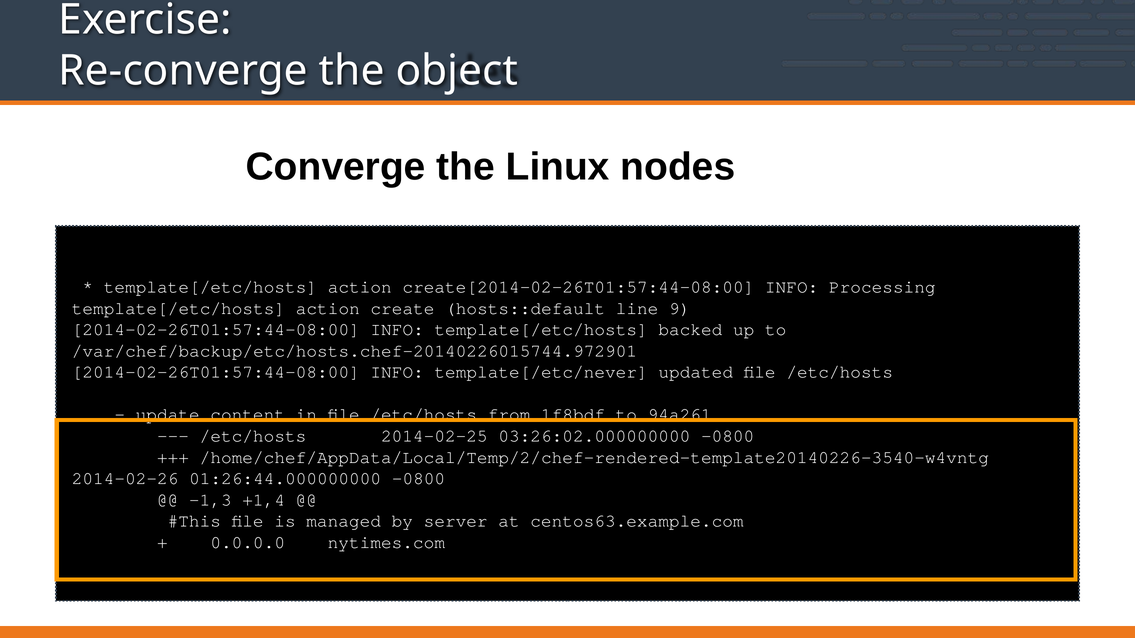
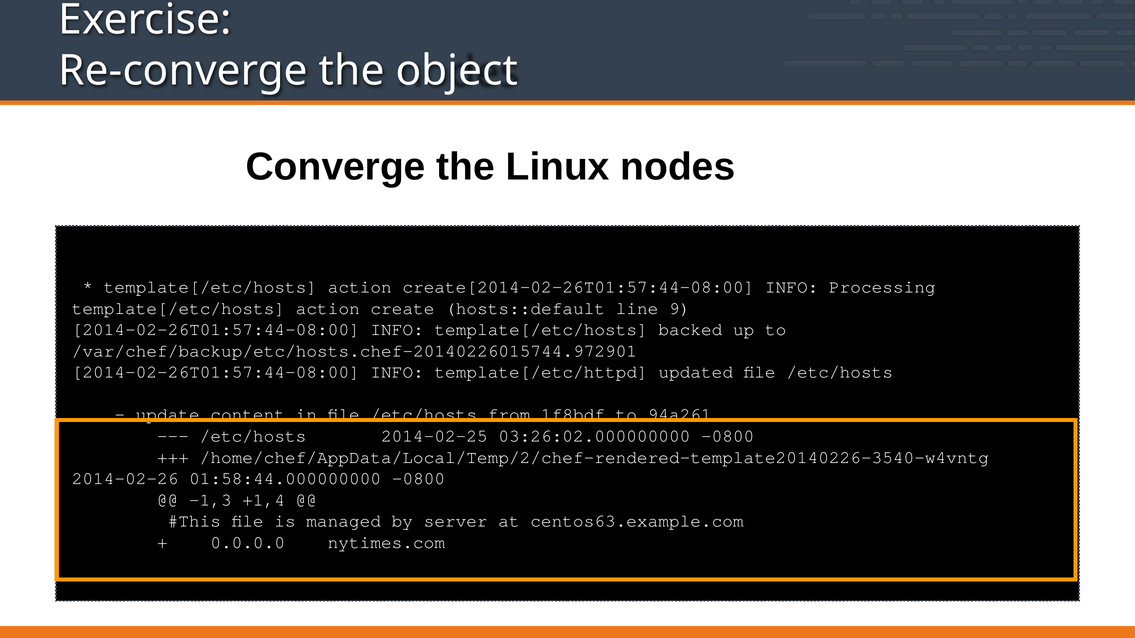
template[/etc/never: template[/etc/never -> template[/etc/httpd (541, 372)
01:26:44.000000000: 01:26:44.000000000 -> 01:58:44.000000000 (285, 479)
